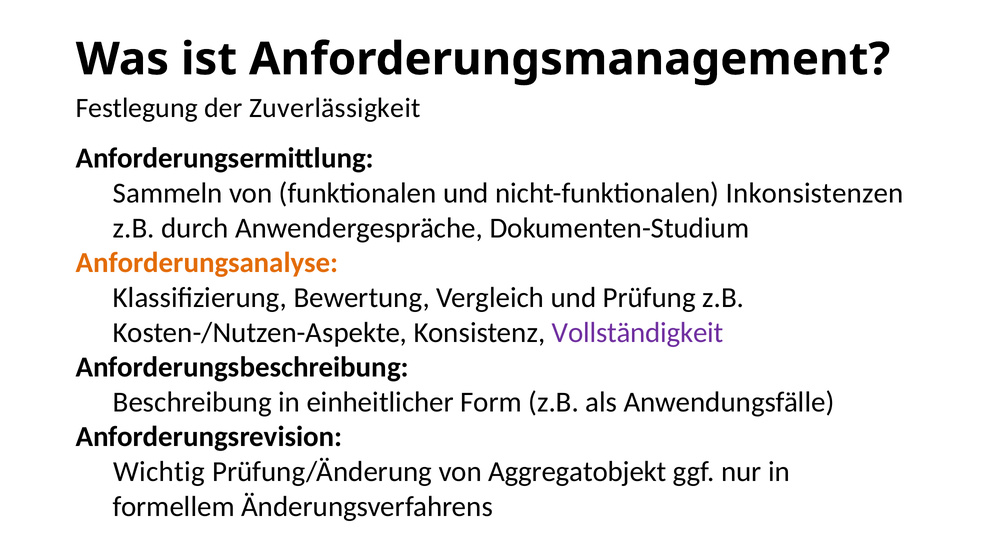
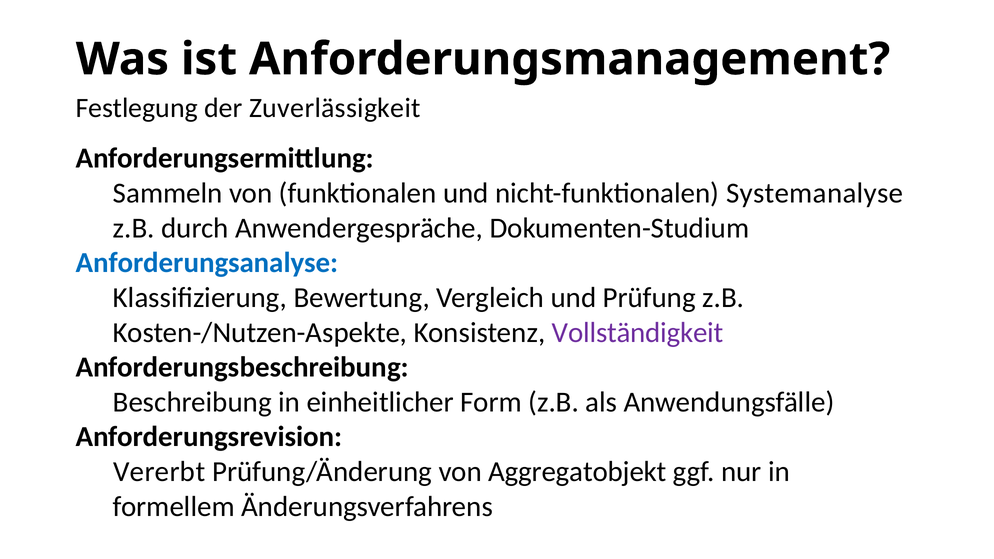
Inkonsistenzen: Inkonsistenzen -> Systemanalyse (815, 193)
Anforderungsanalyse colour: orange -> blue (207, 263)
Wichtig: Wichtig -> Vererbt (159, 472)
